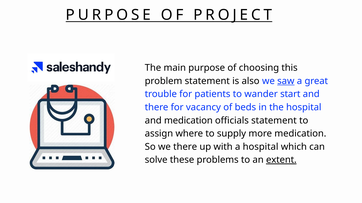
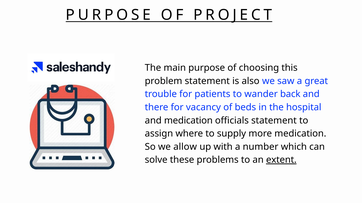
saw underline: present -> none (286, 81)
start: start -> back (290, 94)
we there: there -> allow (185, 147)
a hospital: hospital -> number (261, 147)
